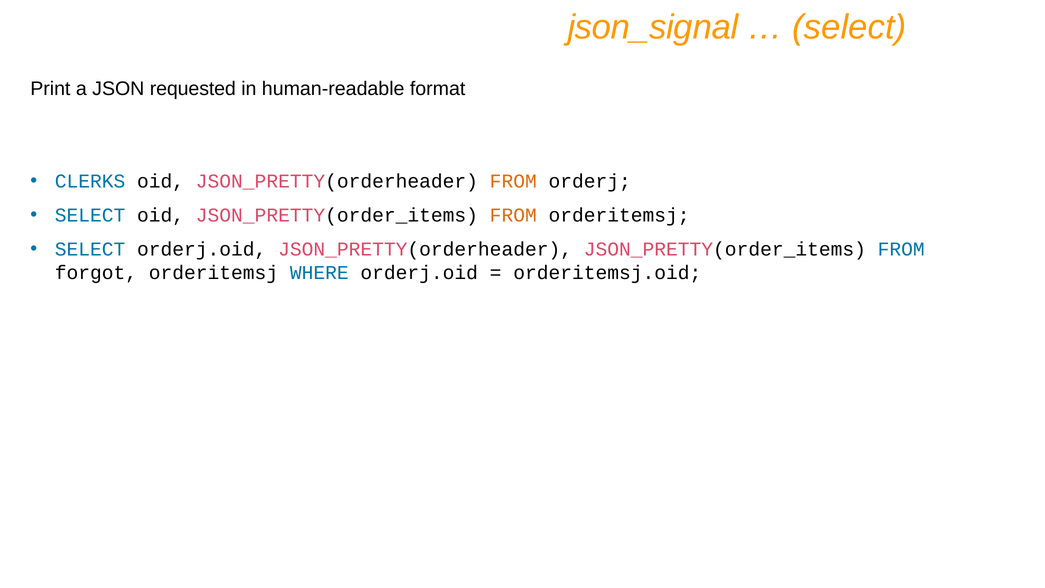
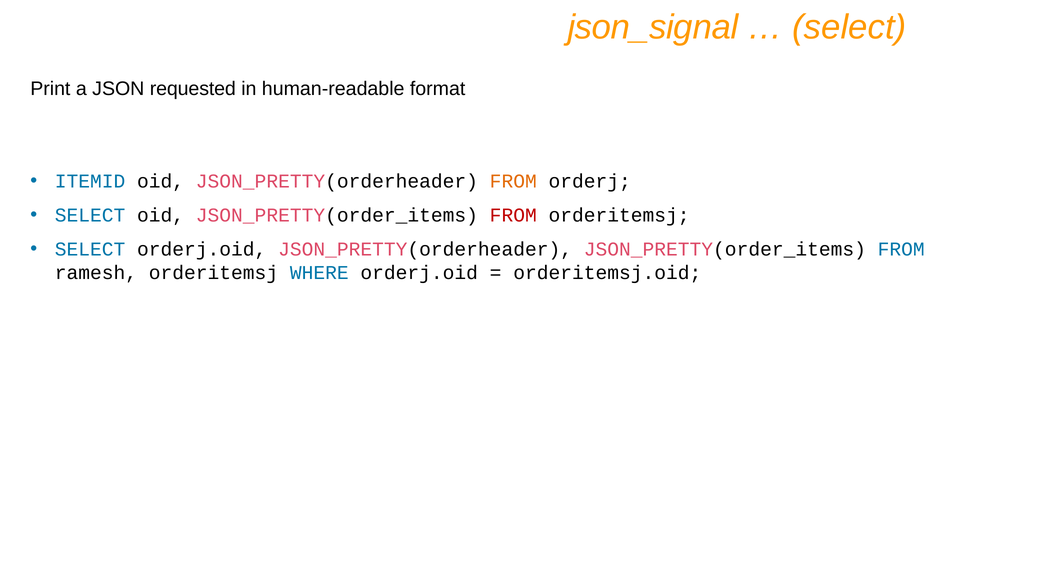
CLERKS: CLERKS -> ITEMID (90, 181)
FROM colour: orange -> red (513, 215)
forgot: forgot -> ramesh (96, 273)
